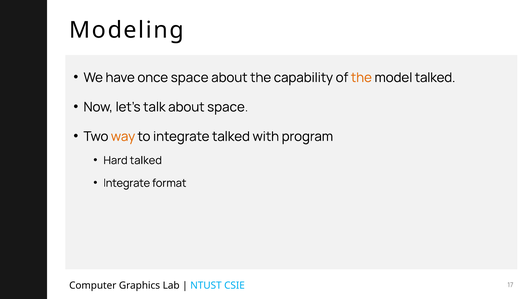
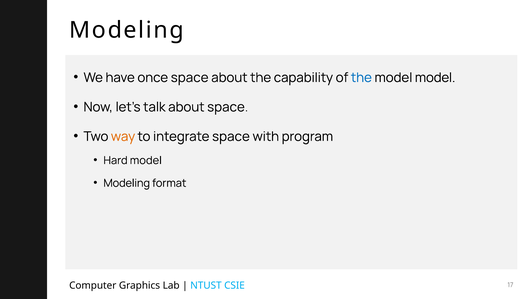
the colour: orange -> blue (361, 78)
model talked: talked -> model (435, 78)
integrate talked: talked -> space (231, 136)
Hard talked: talked -> model (146, 160)
Integrate: Integrate -> Modeling (127, 183)
